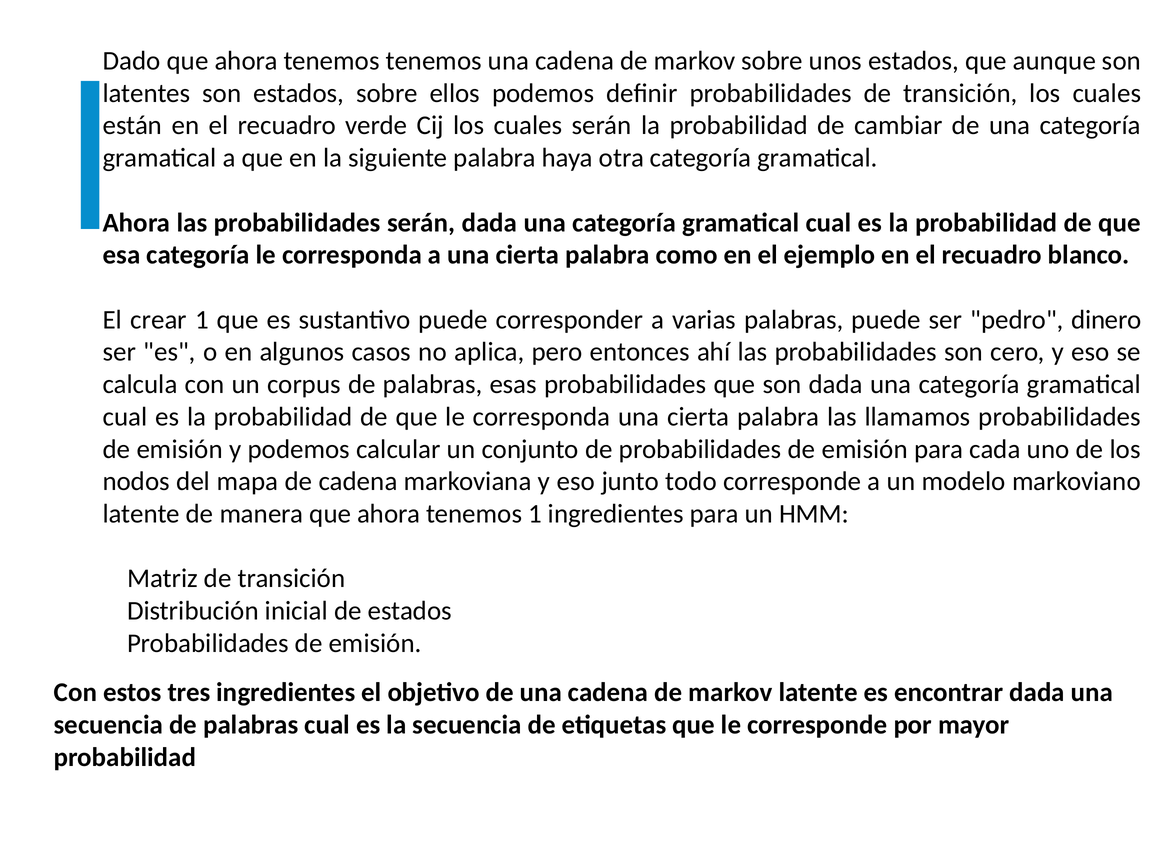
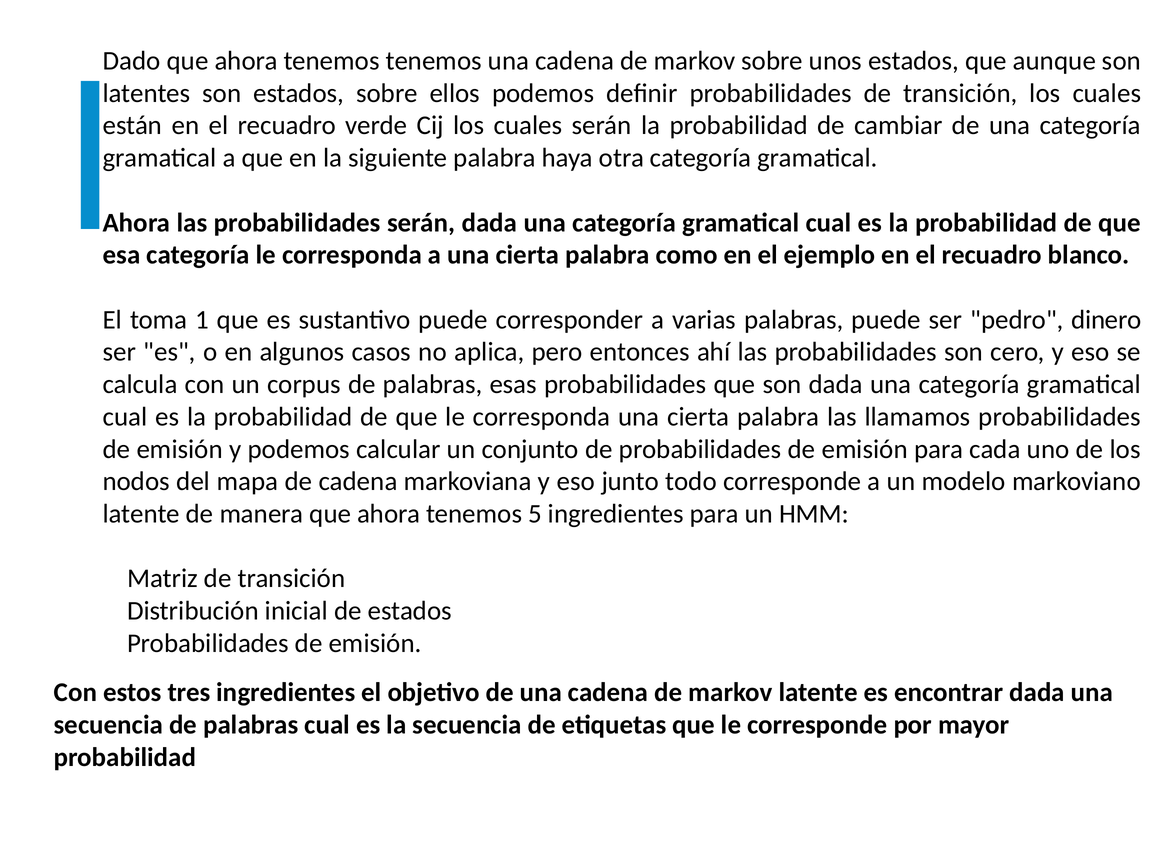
crear: crear -> toma (159, 320)
tenemos 1: 1 -> 5 (535, 514)
